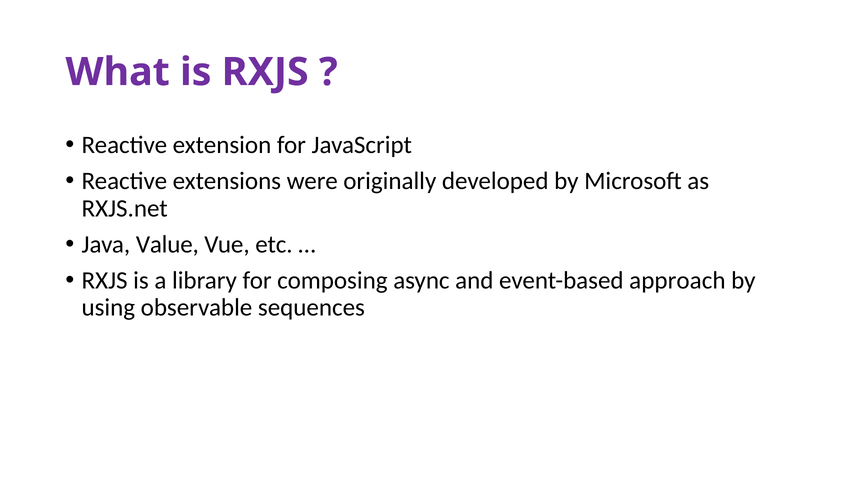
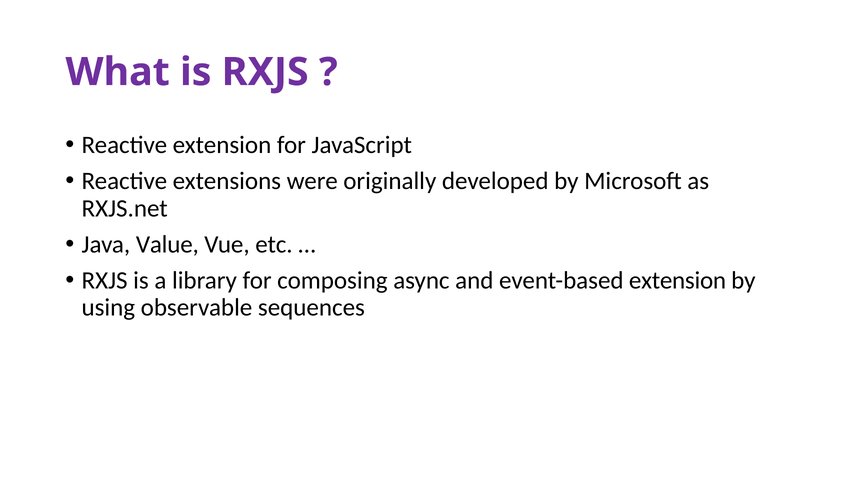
event-based approach: approach -> extension (678, 280)
